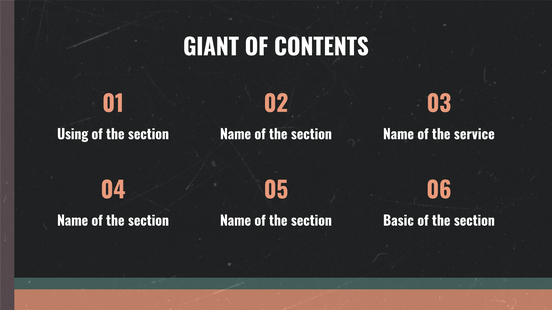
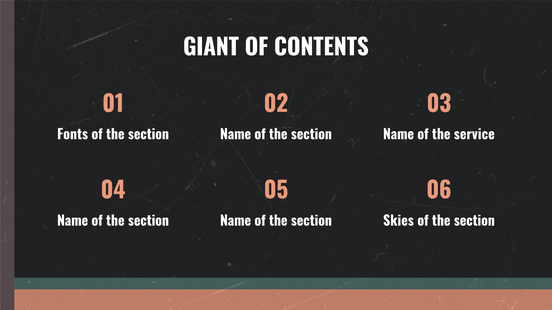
Using: Using -> Fonts (73, 135)
Basic: Basic -> Skies (398, 221)
